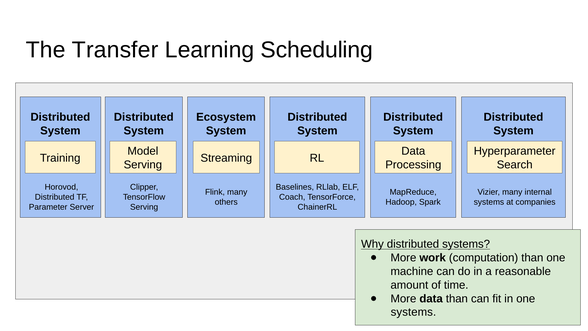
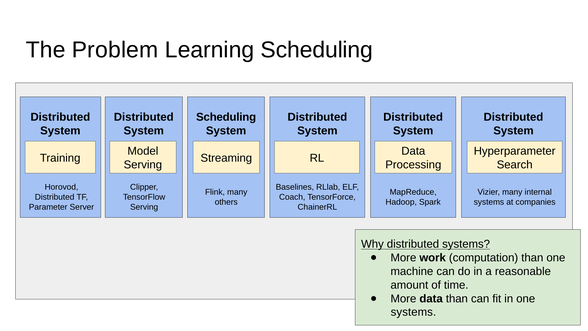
Transfer: Transfer -> Problem (115, 50)
Ecosystem: Ecosystem -> Scheduling (226, 117)
